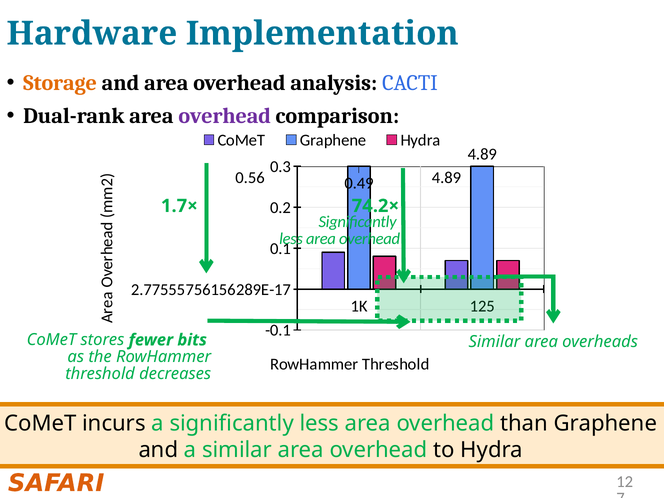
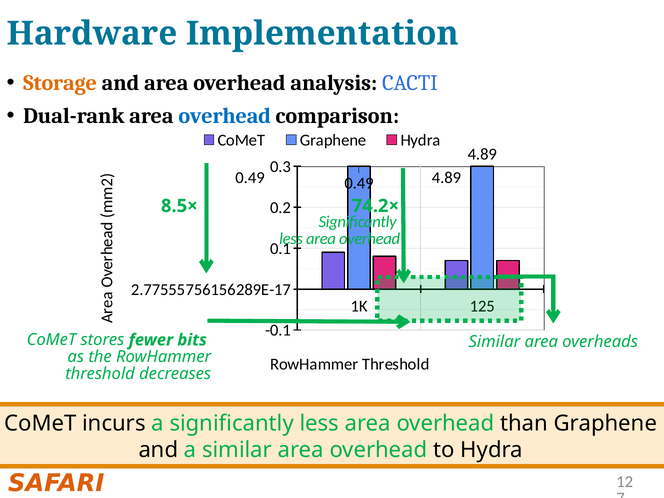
overhead colour: purple -> blue (225, 116)
0.56: 0.56 -> 0.49 (250, 178)
1.7×: 1.7× -> 8.5× (179, 206)
